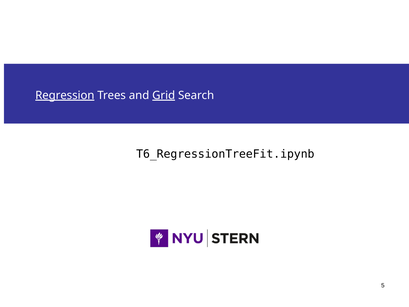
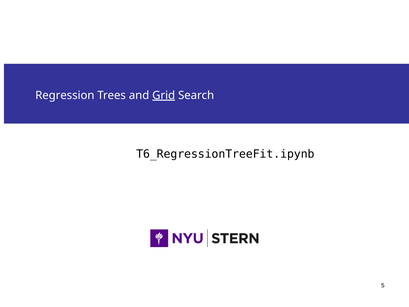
Regression underline: present -> none (65, 95)
